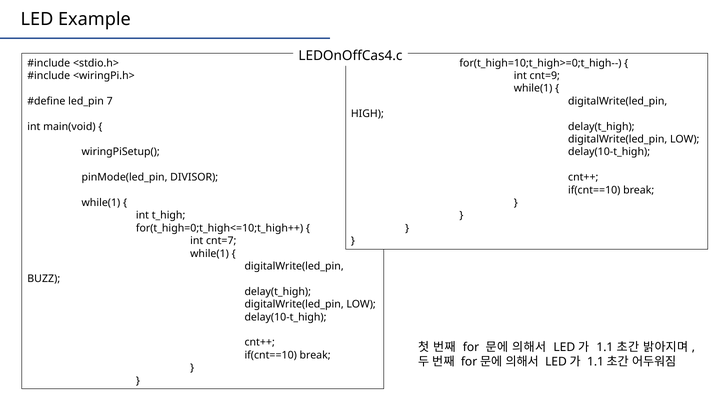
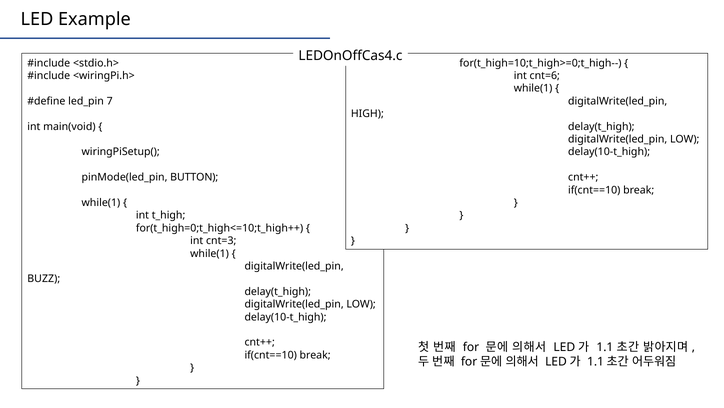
cnt=9: cnt=9 -> cnt=6 (545, 76)
DIVISOR: DIVISOR -> BUTTON (194, 177)
cnt=7: cnt=7 -> cnt=3 (221, 240)
